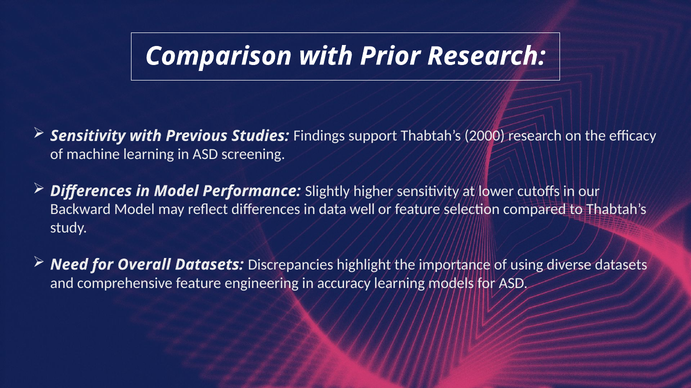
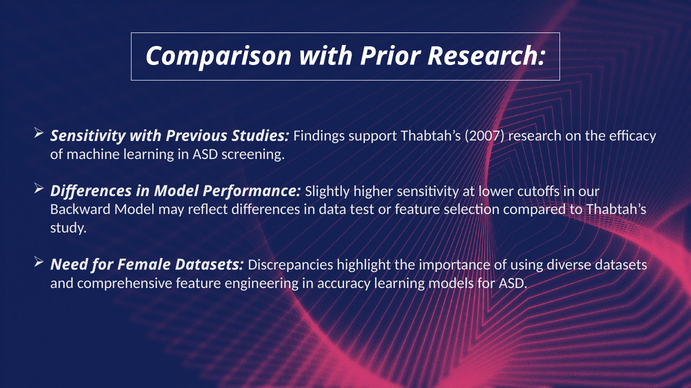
2000: 2000 -> 2007 (485, 136)
well: well -> test (362, 210)
Overall: Overall -> Female (144, 265)
